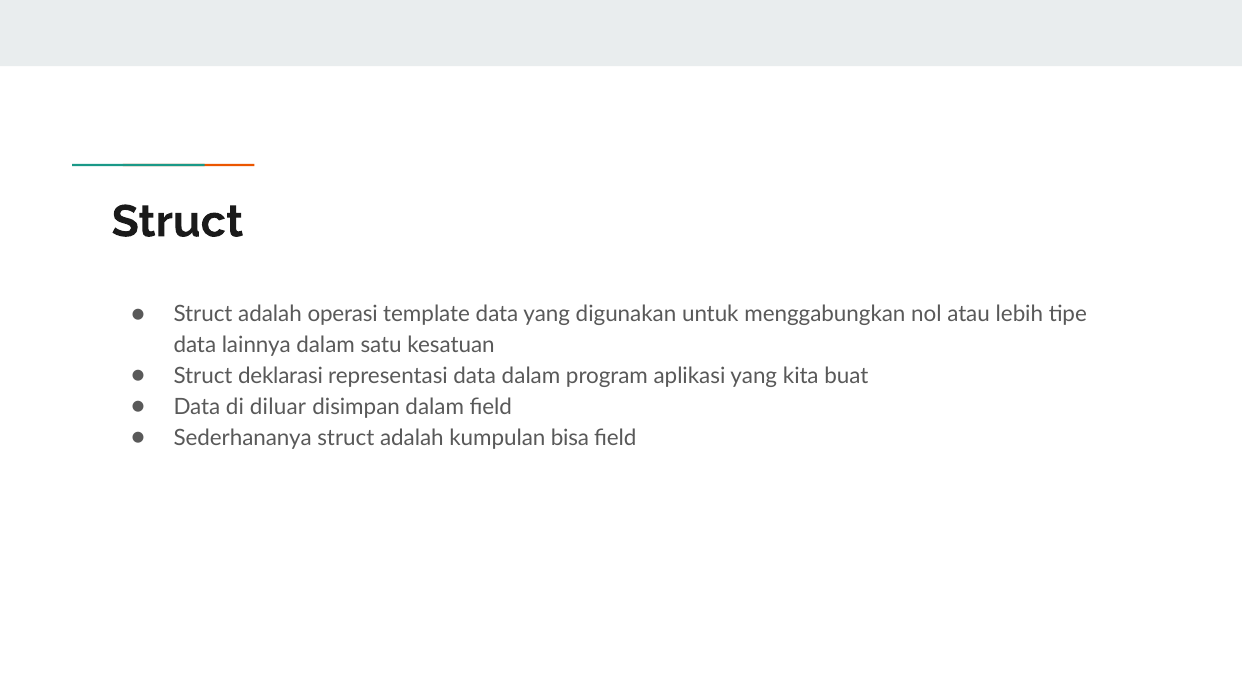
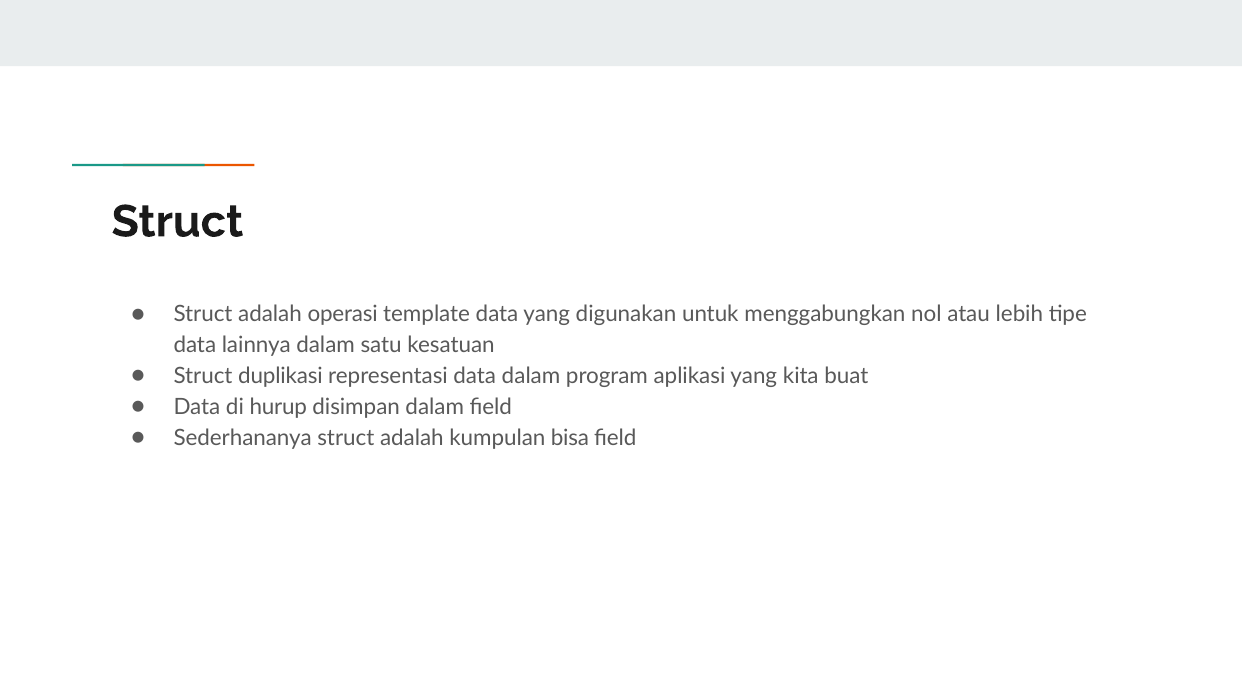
deklarasi: deklarasi -> duplikasi (280, 376)
diluar: diluar -> hurup (278, 407)
